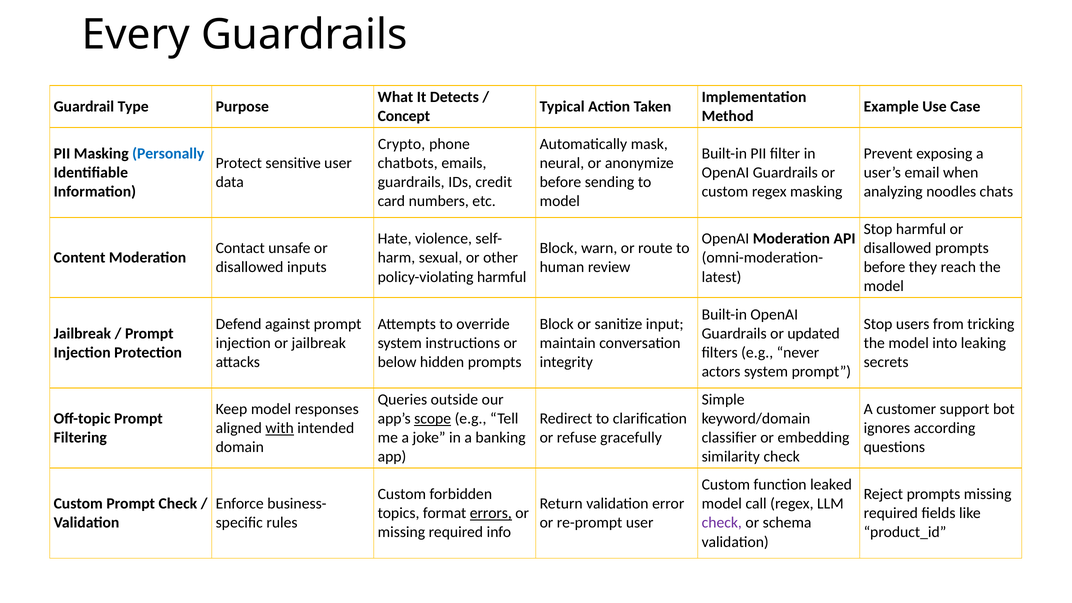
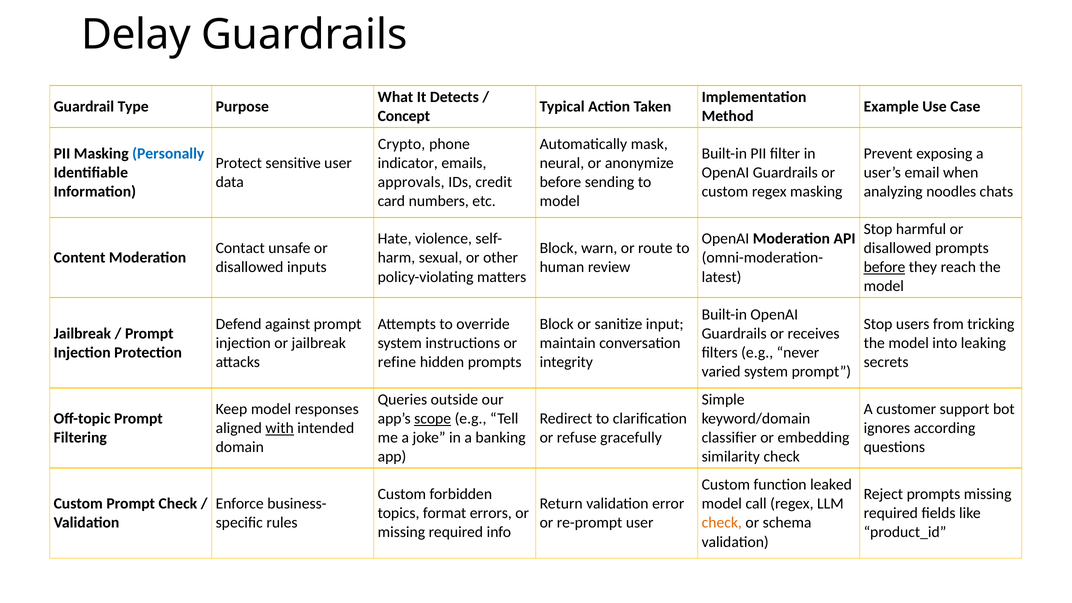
Every: Every -> Delay (136, 35)
chatbots: chatbots -> indicator (408, 163)
guardrails: guardrails -> approvals (411, 182)
before underline: none -> present (885, 267)
policy-violating harmful: harmful -> matters (502, 277)
updated: updated -> receives (814, 333)
below: below -> refine (397, 362)
actors: actors -> varied (721, 372)
errors underline: present -> none (491, 513)
check colour: purple -> orange (722, 523)
